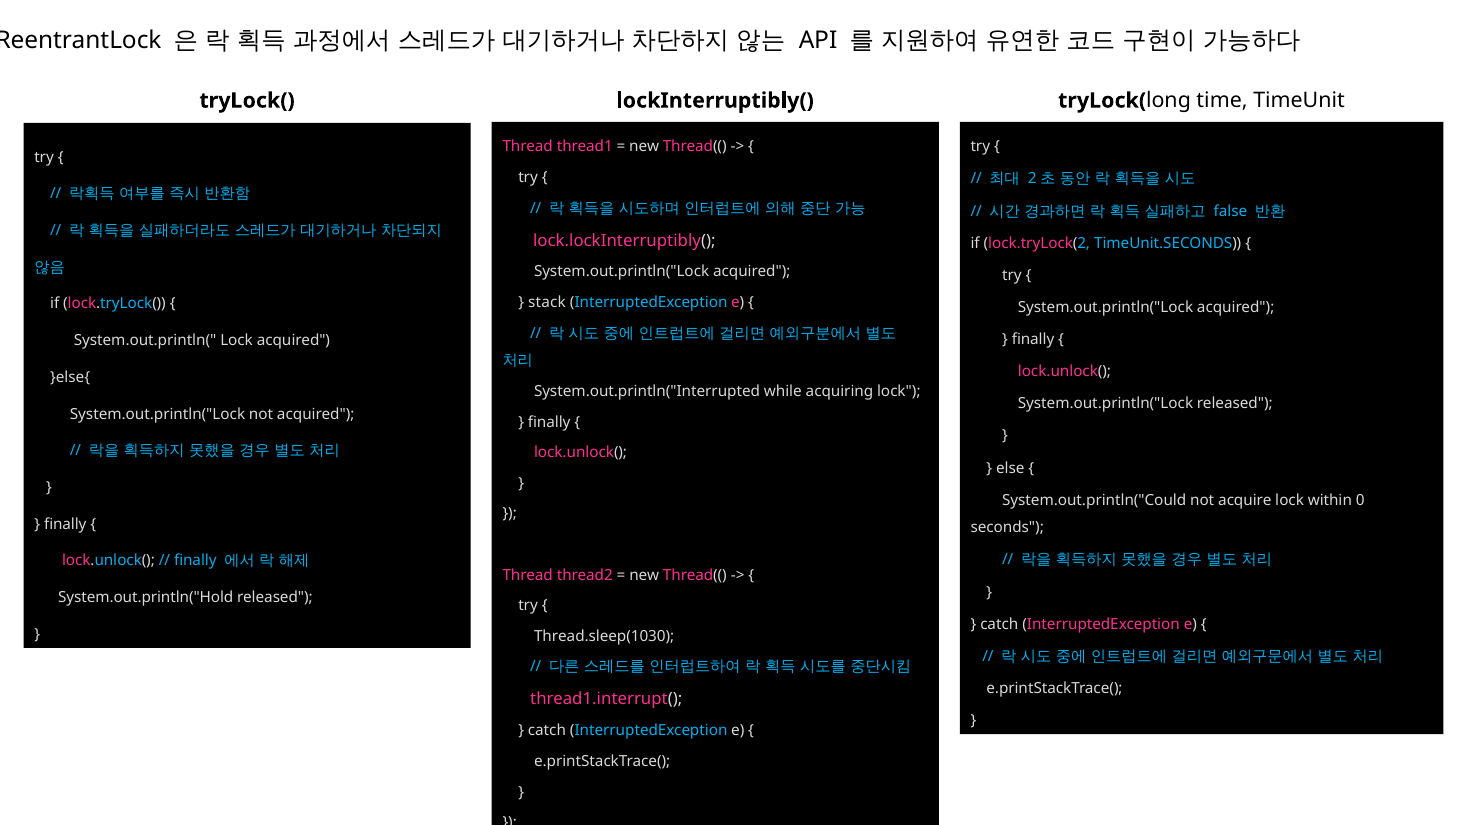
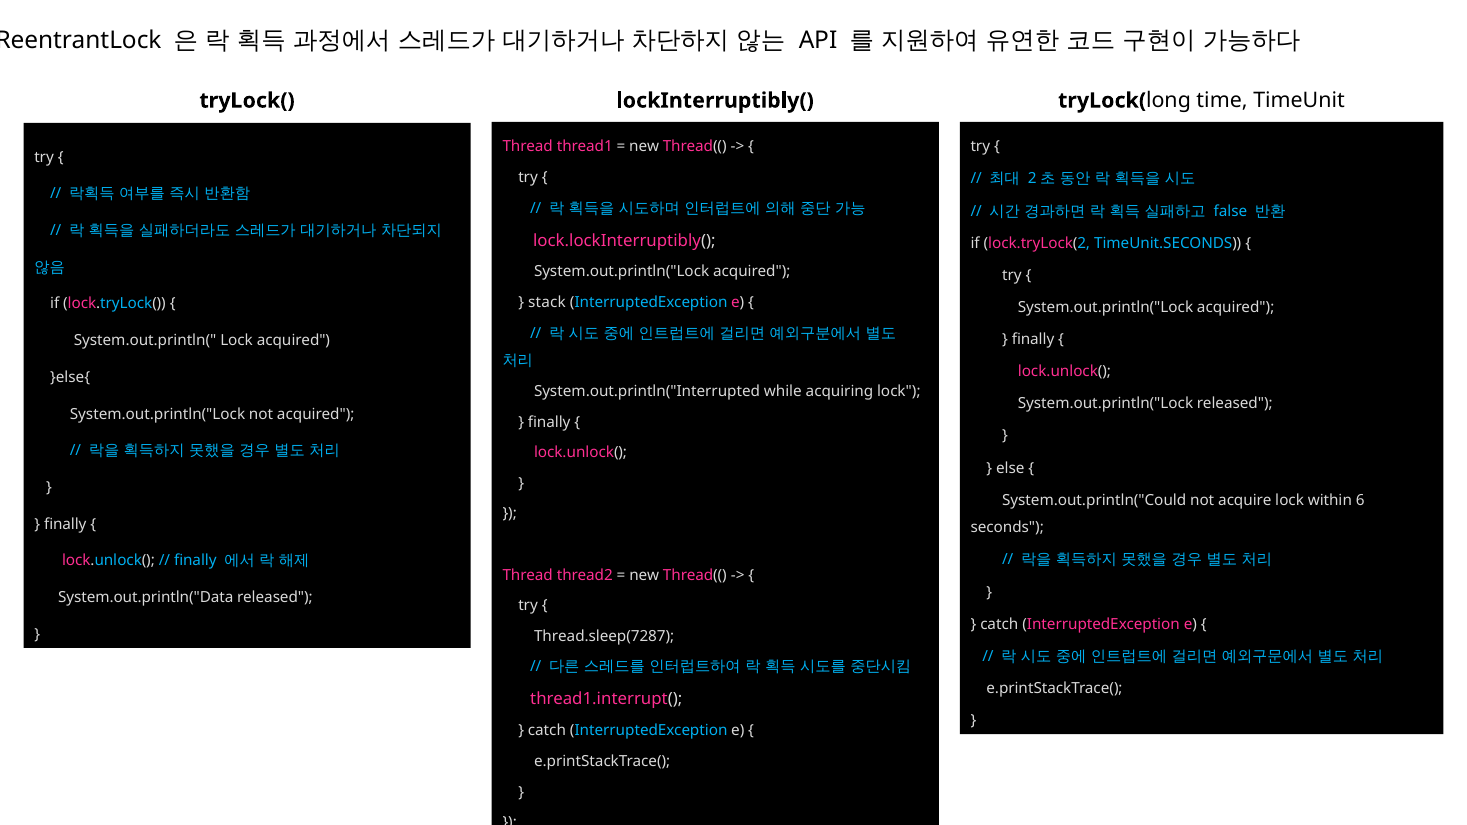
0: 0 -> 6 (1360, 500)
System.out.println("Hold: System.out.println("Hold -> System.out.println("Data (146, 598)
Thread.sleep(1030: Thread.sleep(1030 -> Thread.sleep(7287 (604, 636)
